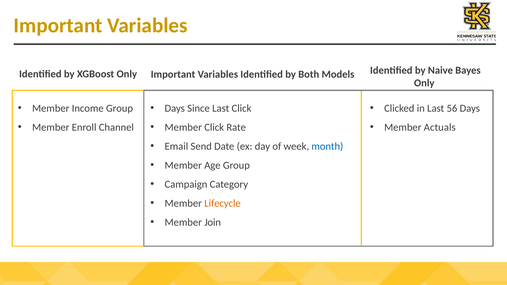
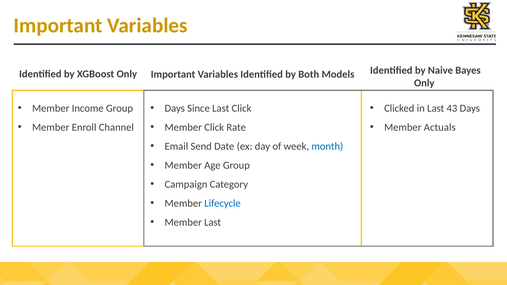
56: 56 -> 43 (452, 108)
Lifecycle colour: orange -> blue (223, 203)
Member Join: Join -> Last (213, 223)
